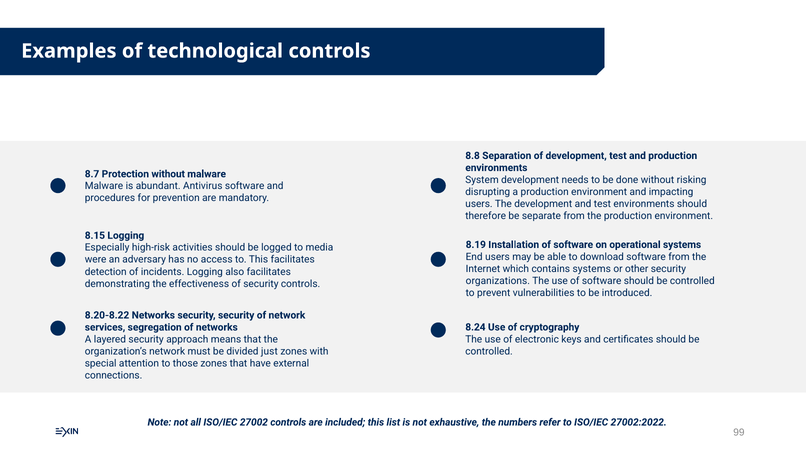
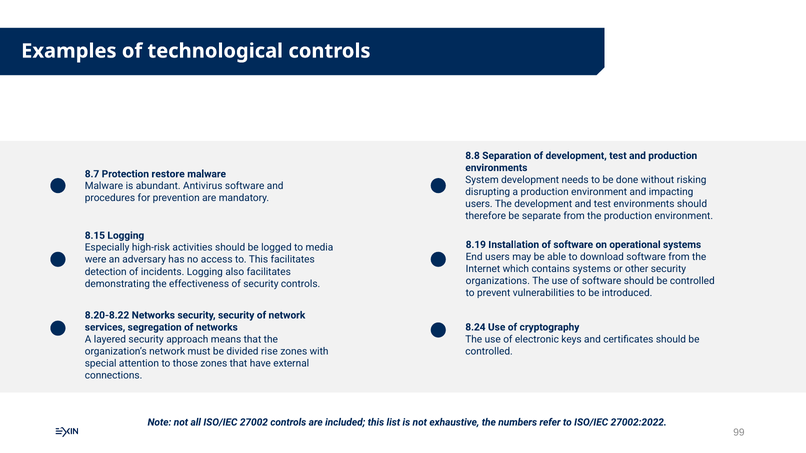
Protection without: without -> restore (168, 174)
just: just -> rise (269, 352)
